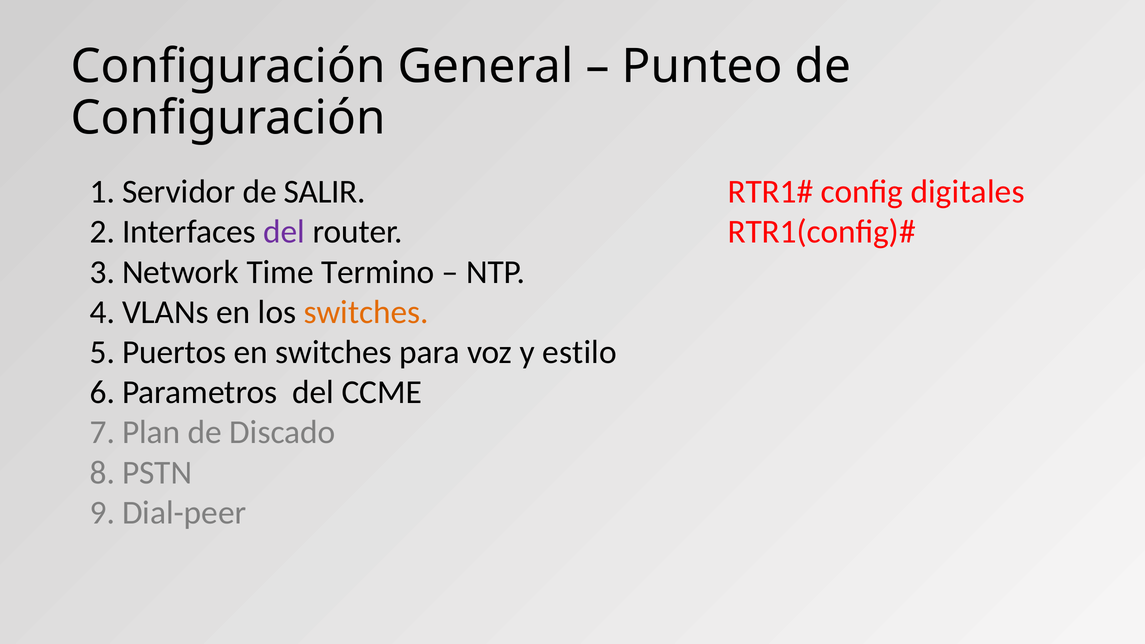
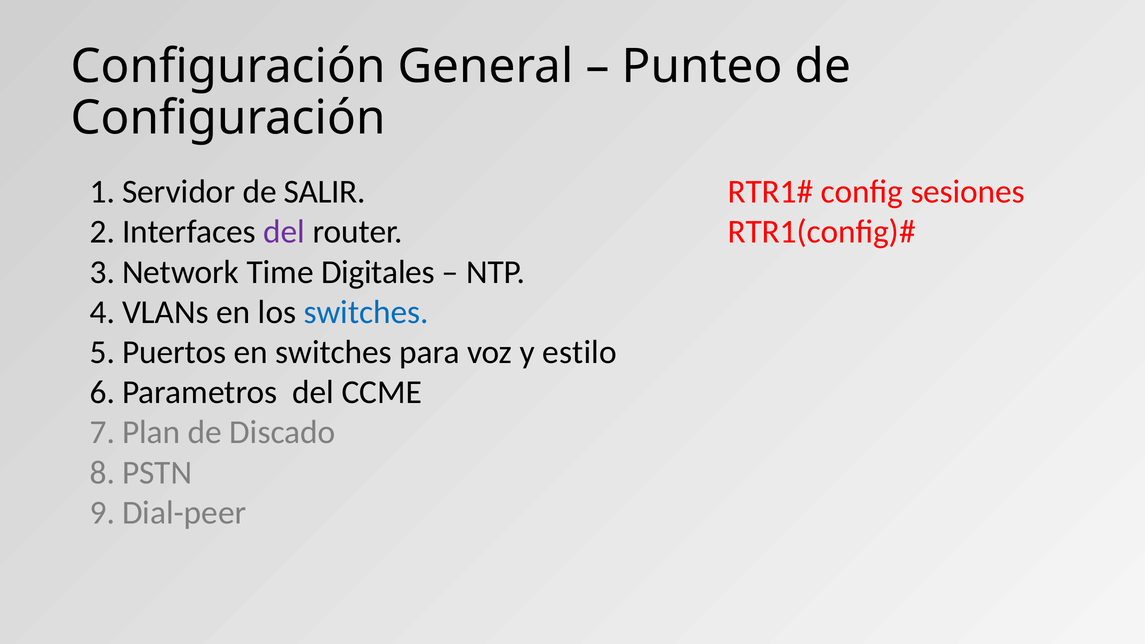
digitales: digitales -> sesiones (968, 192)
Termino: Termino -> Digitales (378, 272)
switches colour: orange -> blue (366, 312)
